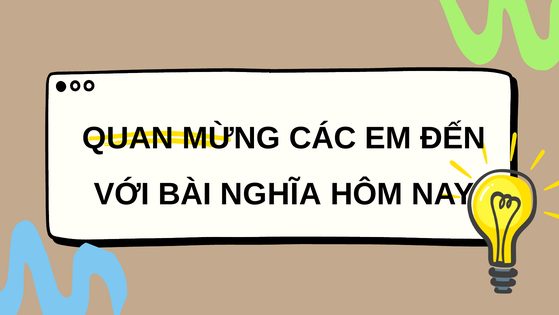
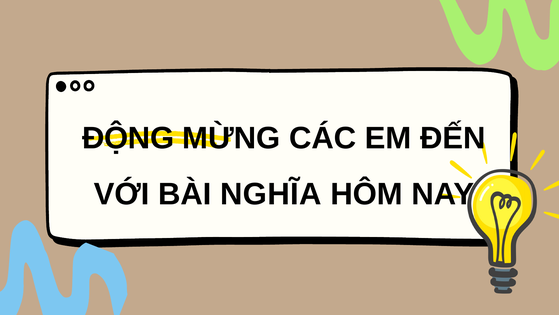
QUAN: QUAN -> ĐỘNG (128, 138)
